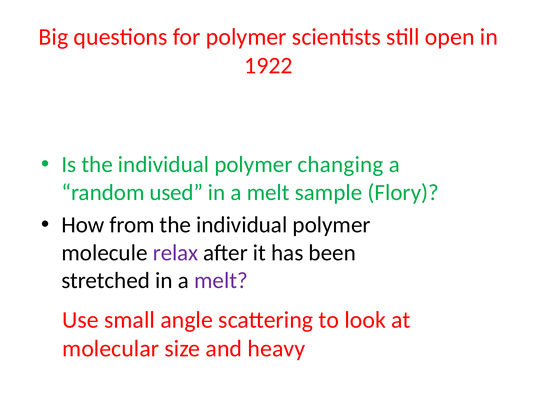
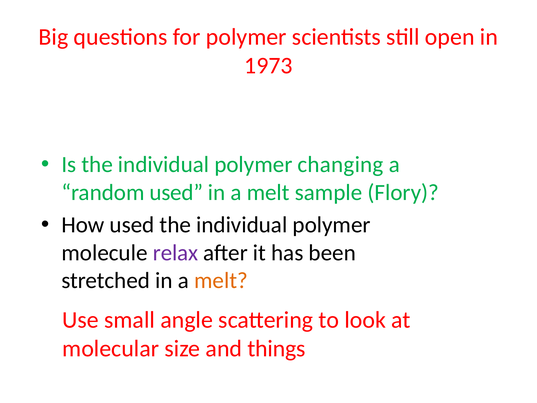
1922: 1922 -> 1973 (268, 66)
How from: from -> used (132, 225)
melt colour: purple -> orange (221, 280)
heavy: heavy -> things (276, 348)
